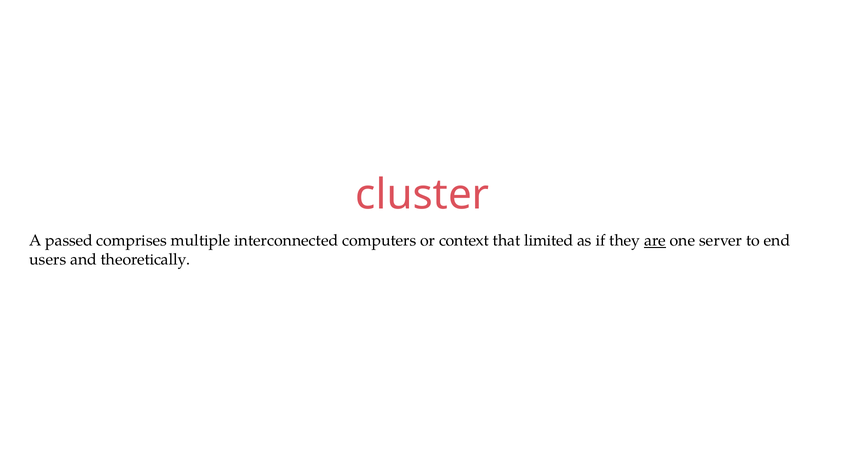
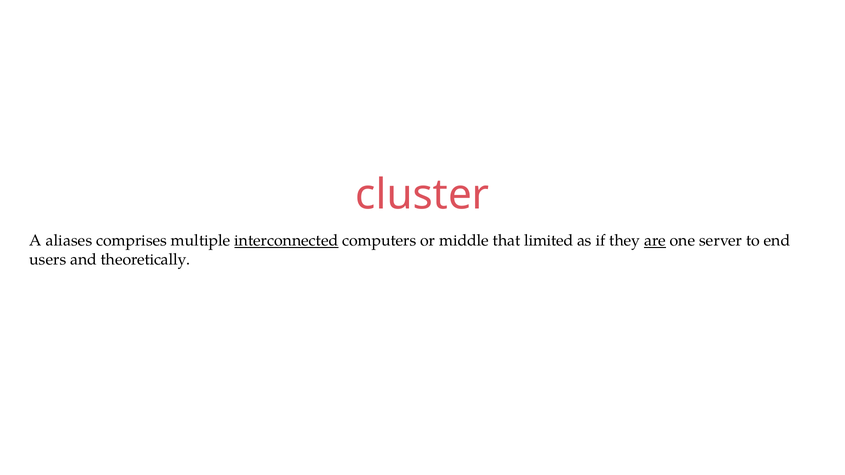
passed: passed -> aliases (69, 241)
interconnected underline: none -> present (286, 241)
context: context -> middle (464, 241)
